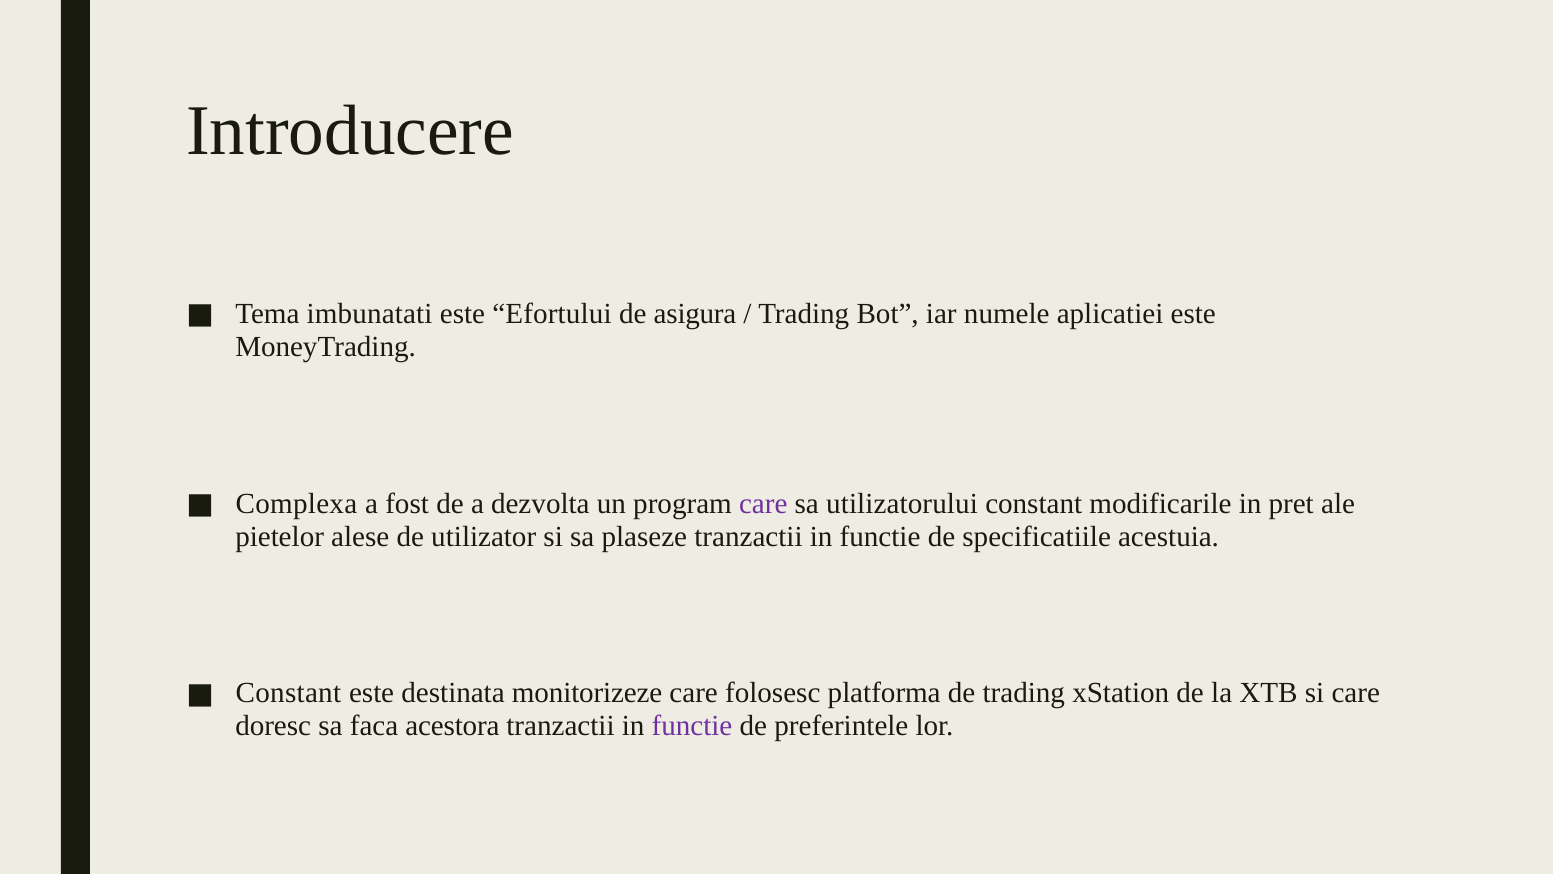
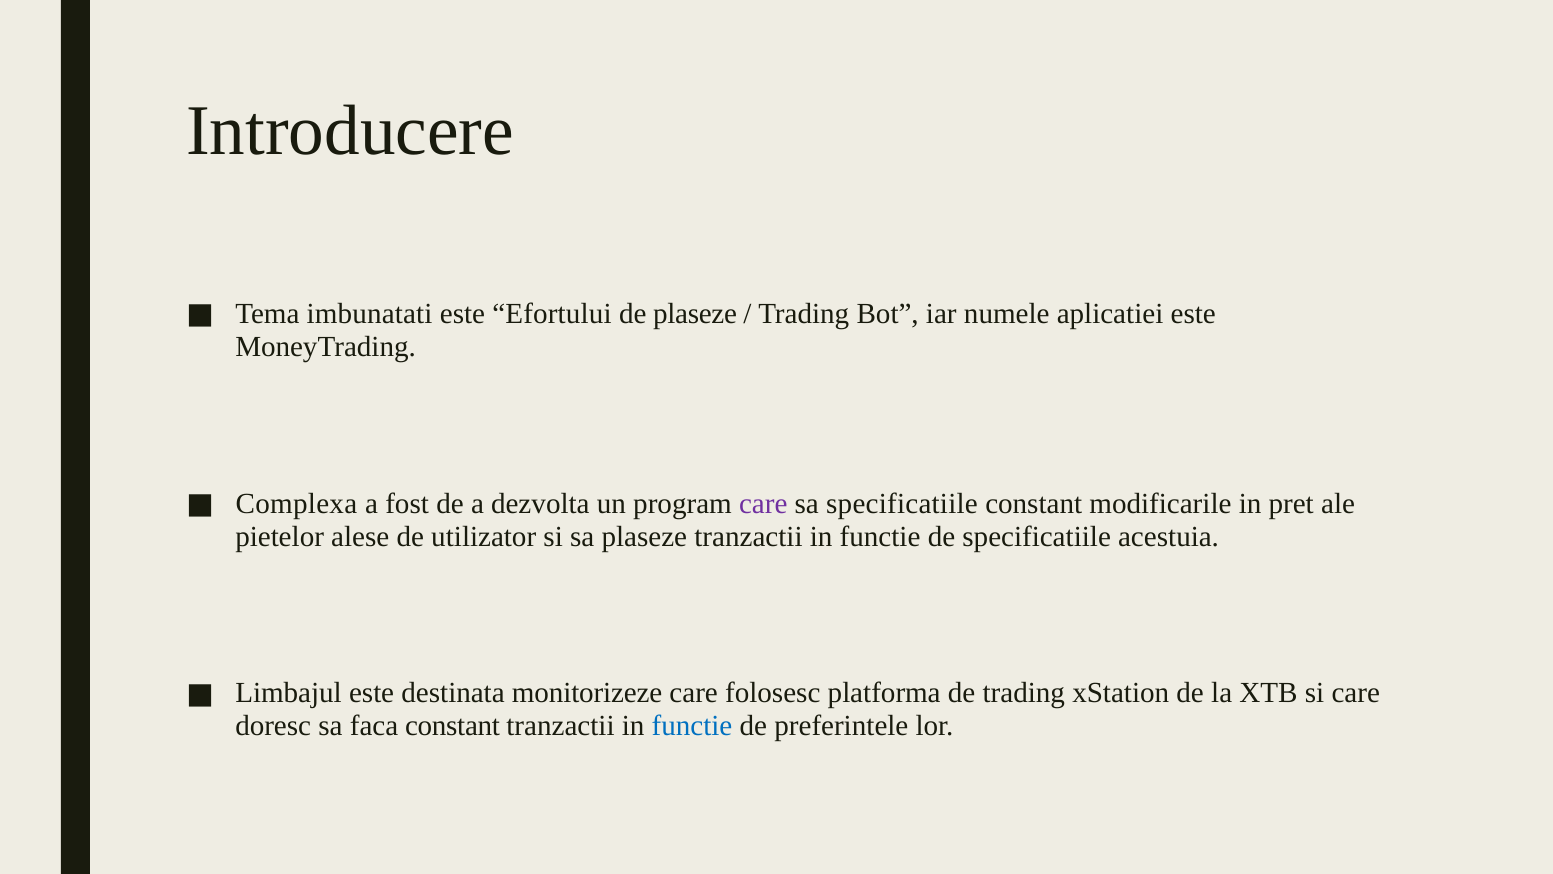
de asigura: asigura -> plaseze (695, 314)
sa utilizatorului: utilizatorului -> specificatiile (902, 503)
Constant: Constant -> Limbajul (289, 693)
faca acestora: acestora -> constant (453, 726)
functie colour: purple -> blue (692, 726)
